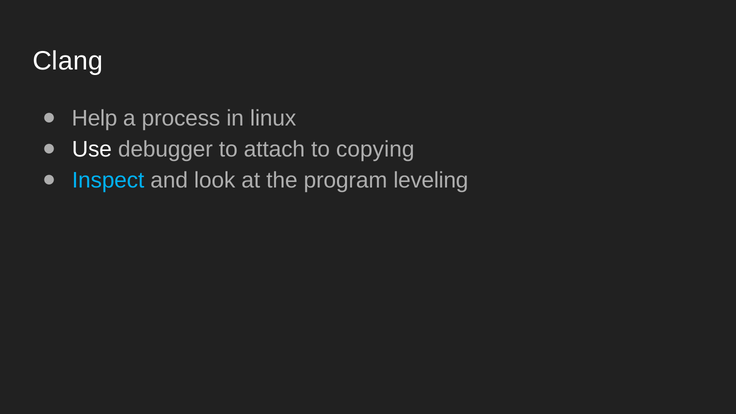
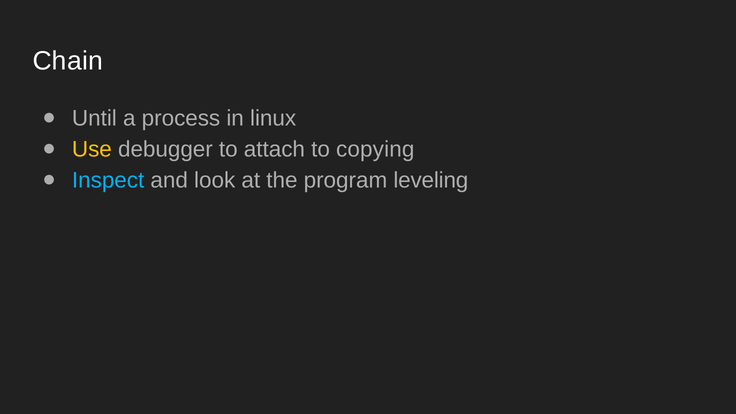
Clang: Clang -> Chain (68, 61)
Help: Help -> Until (94, 118)
Use colour: white -> yellow (92, 149)
